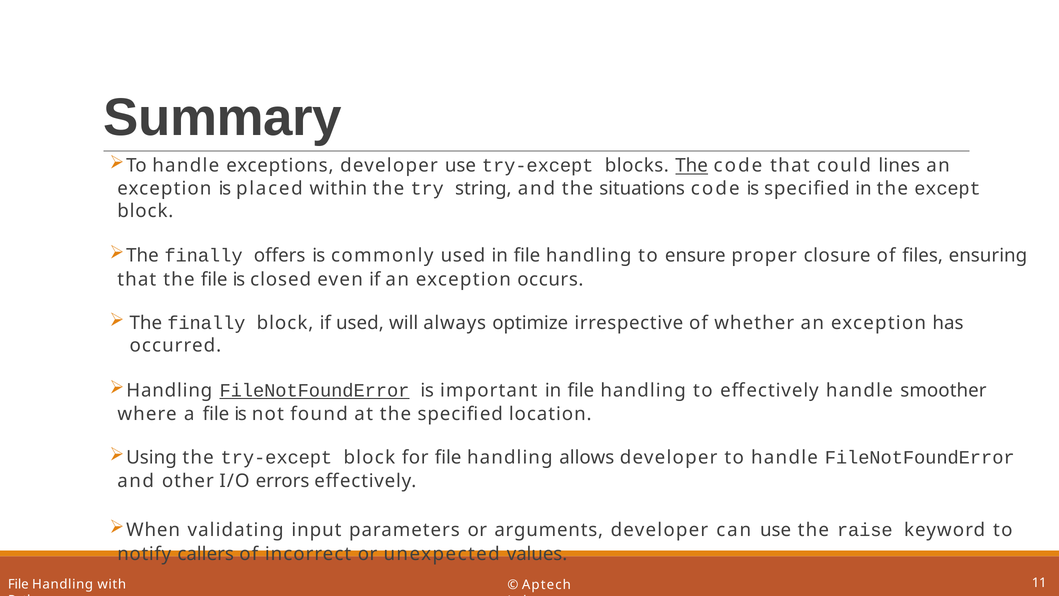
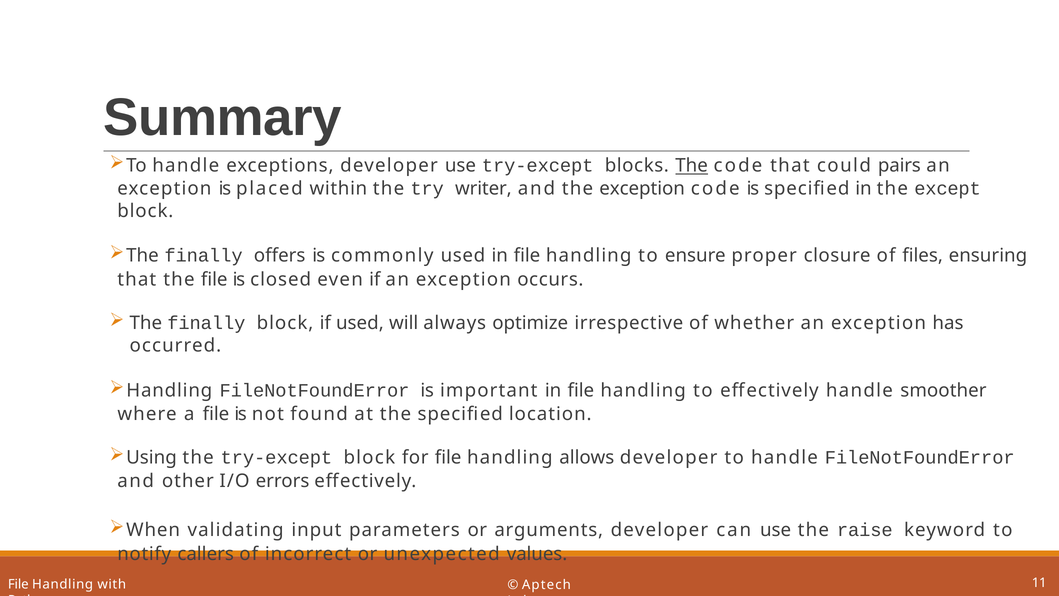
lines: lines -> pairs (899, 166)
string: string -> writer (483, 188)
the situations: situations -> exception (642, 188)
FileNotFoundError underline: present -> none (314, 390)
